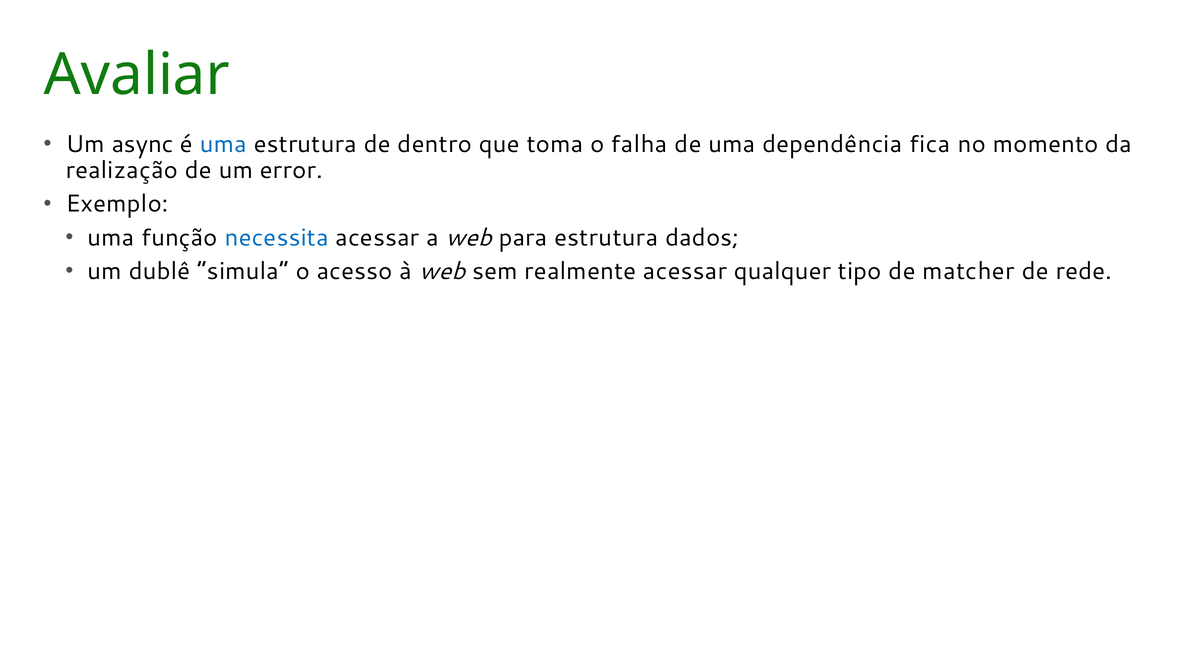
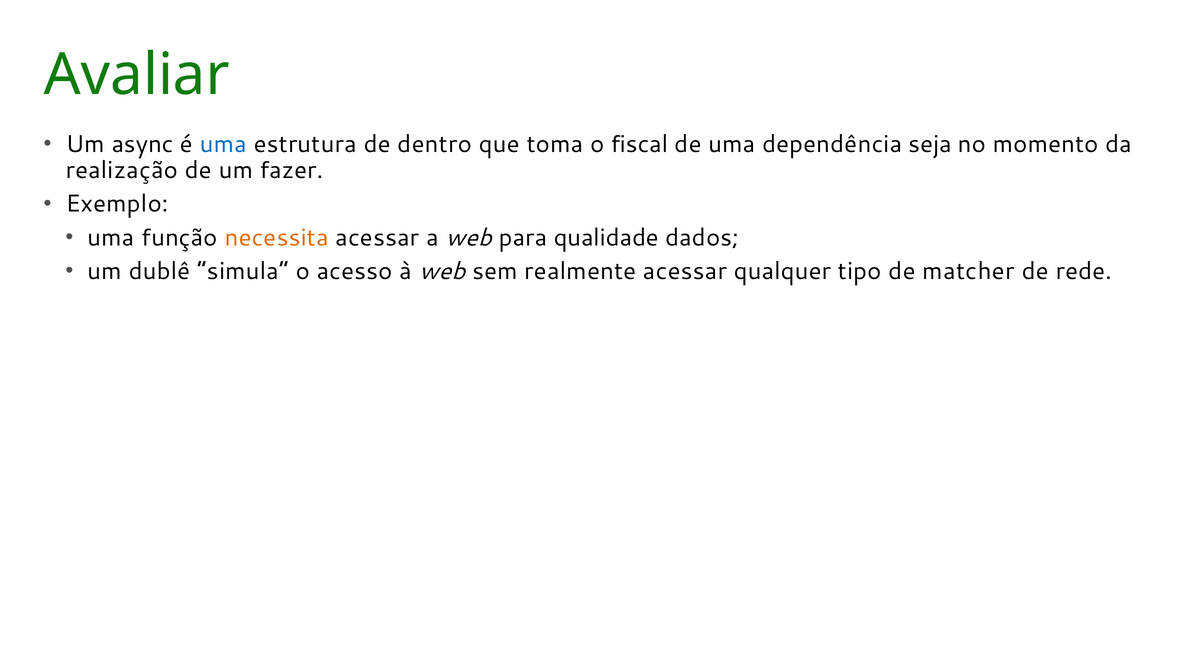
falha: falha -> fiscal (639, 144)
fica: fica -> seja (930, 144)
error: error -> fazer (292, 170)
necessita colour: blue -> orange (277, 237)
para estrutura: estrutura -> qualidade (606, 237)
